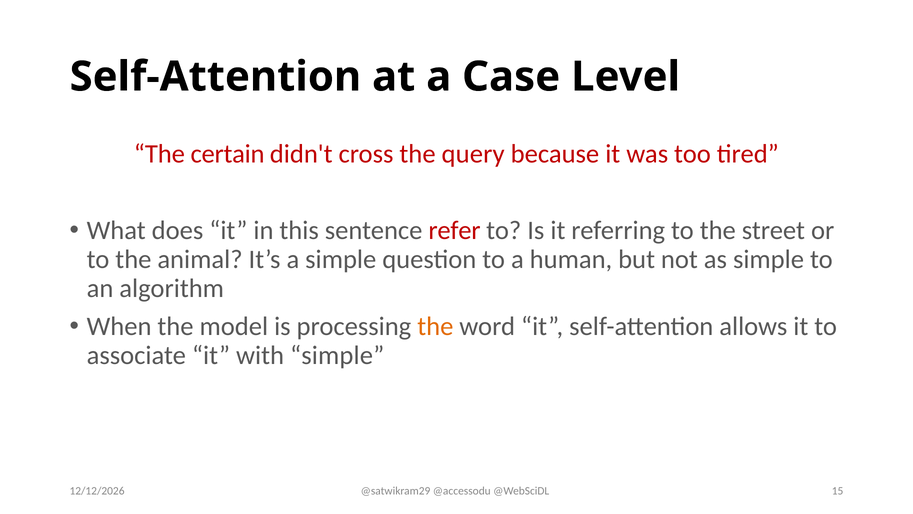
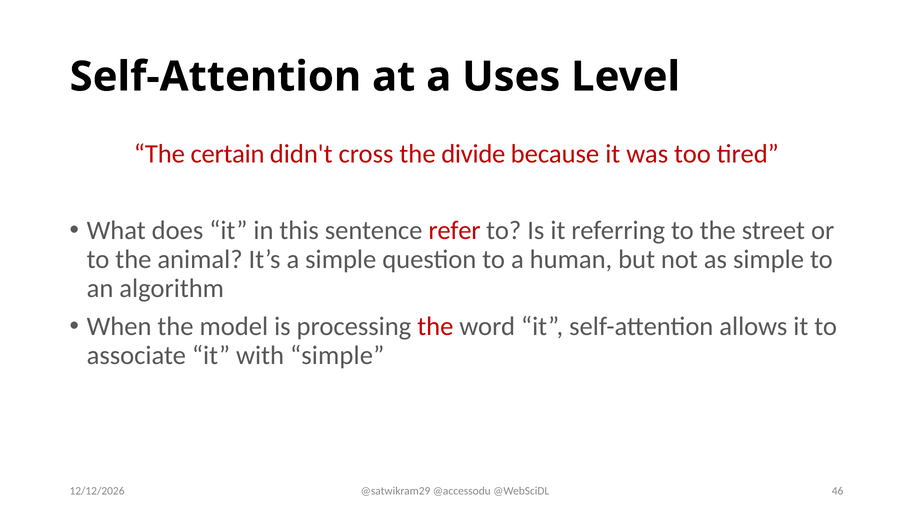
Case: Case -> Uses (511, 77)
query: query -> divide (473, 154)
the colour: orange -> red (435, 326)
15: 15 -> 46 (838, 490)
